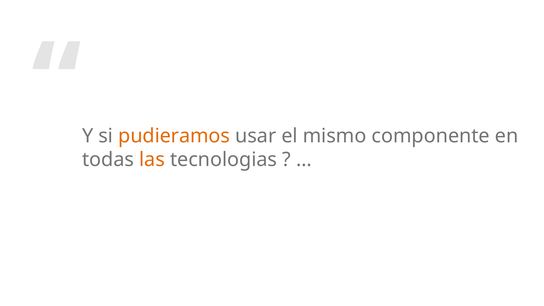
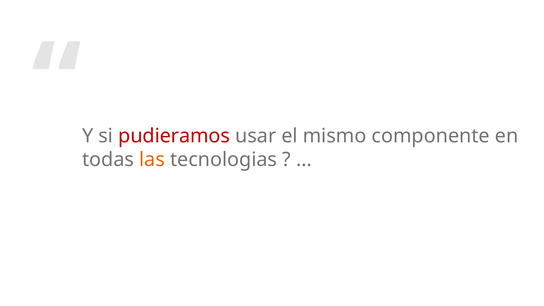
pudieramos colour: orange -> red (174, 136)
